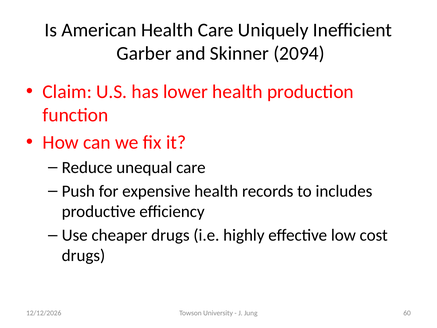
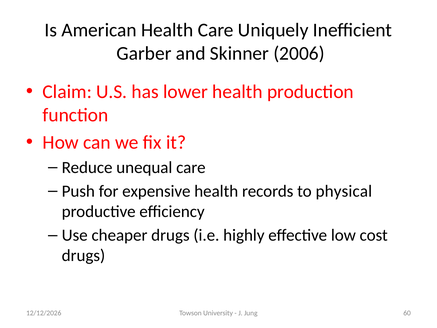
2094: 2094 -> 2006 (299, 53)
includes: includes -> physical (344, 191)
